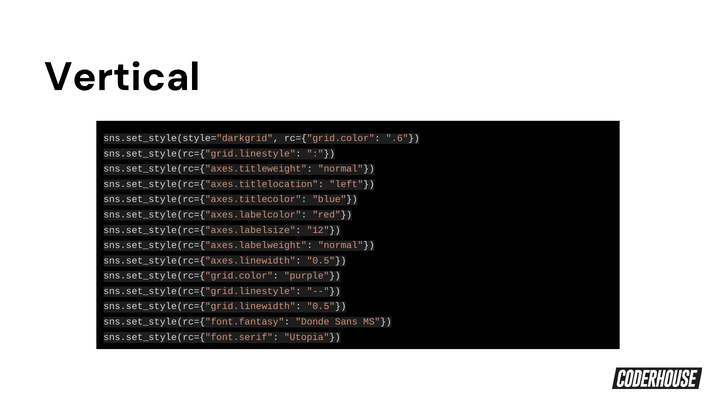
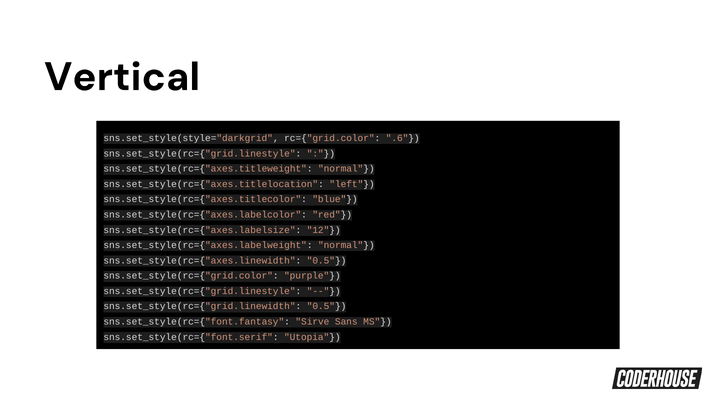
Donde: Donde -> Sirve (312, 321)
